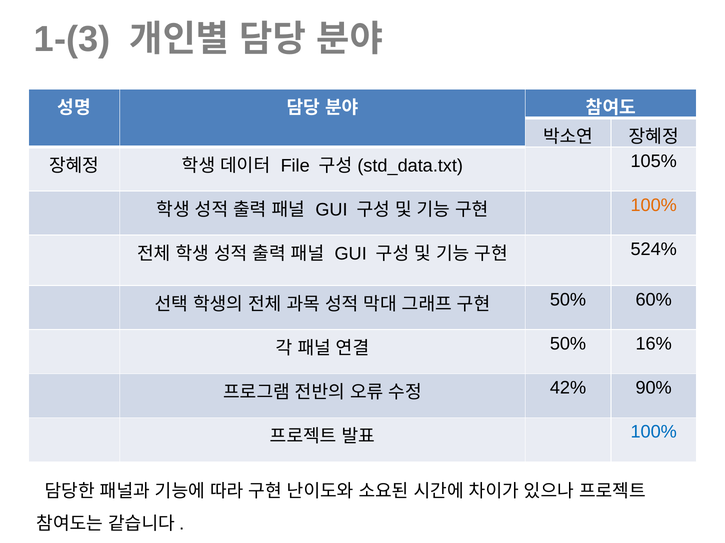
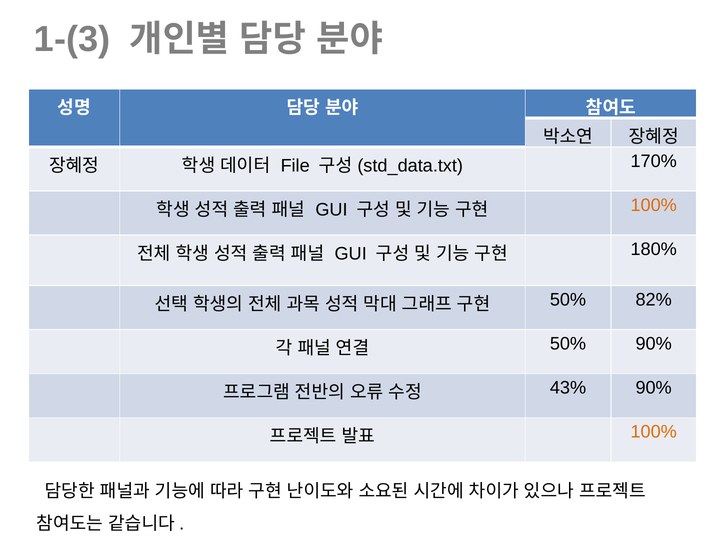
105%: 105% -> 170% (654, 161)
524%: 524% -> 180% (654, 249)
60%: 60% -> 82% (654, 300)
50% 16%: 16% -> 90% (654, 344)
42%: 42% -> 43% (568, 388)
100% colour: blue -> orange (654, 432)
